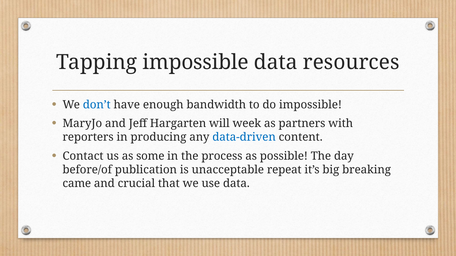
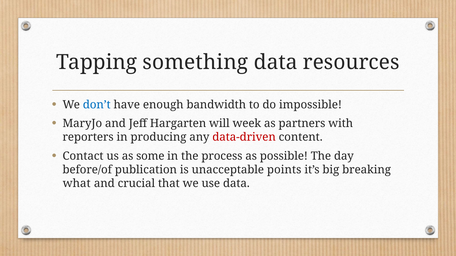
Tapping impossible: impossible -> something (195, 63)
data-driven colour: blue -> red (244, 137)
repeat: repeat -> points (284, 170)
came: came -> what (77, 184)
